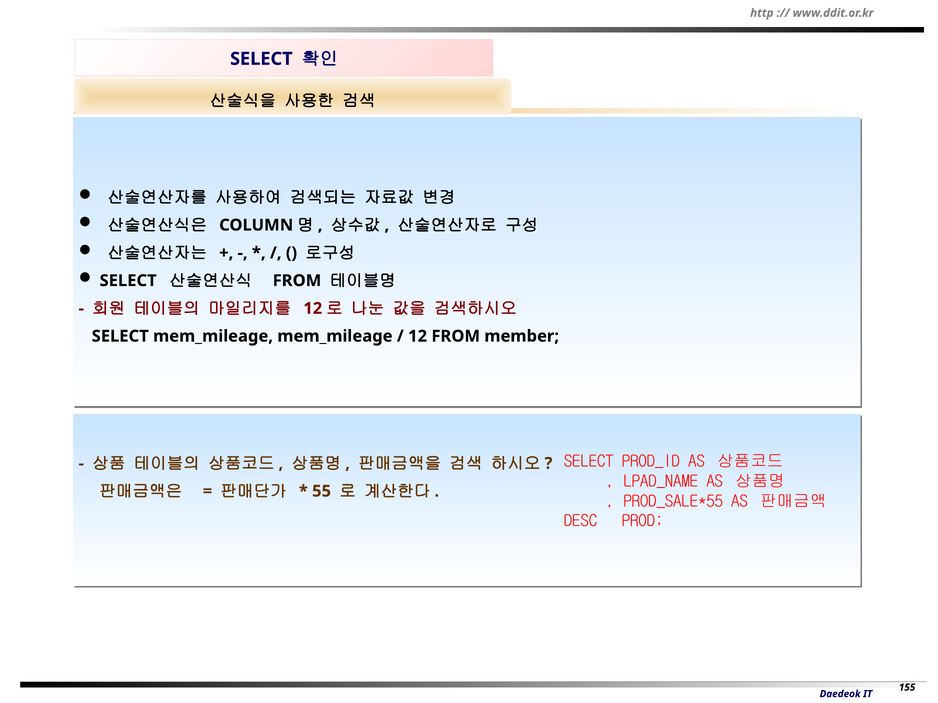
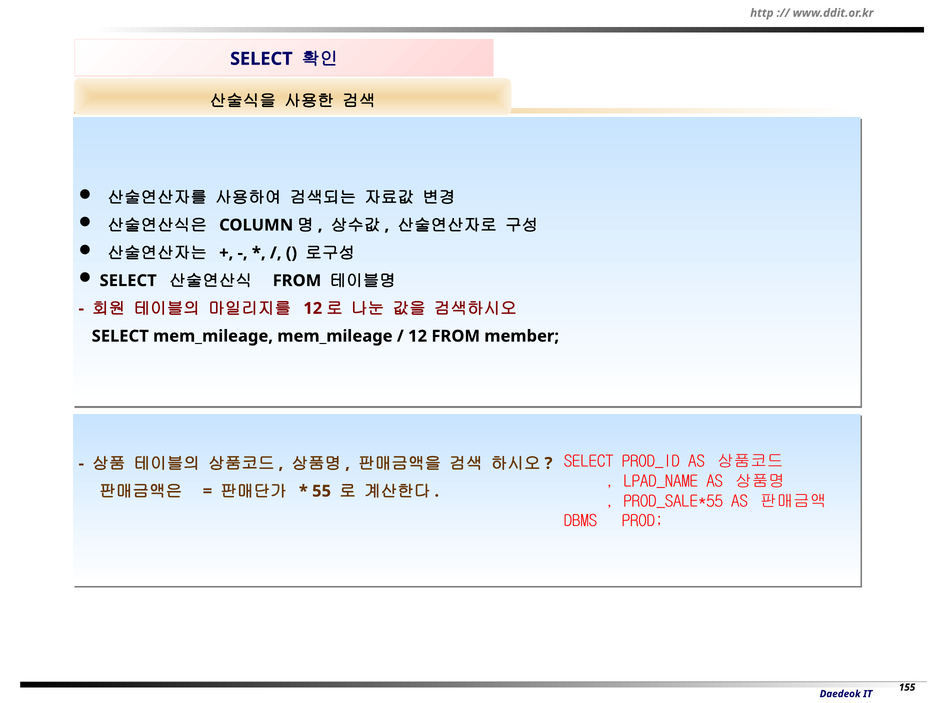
DESC: DESC -> DBMS (581, 521)
